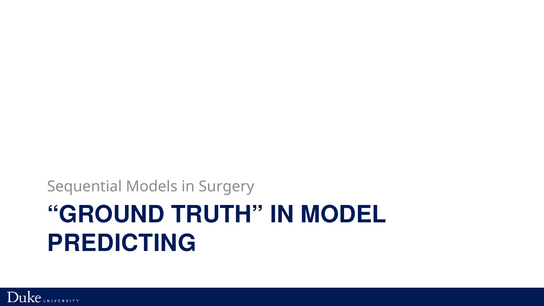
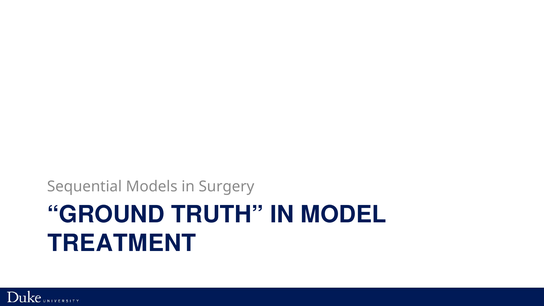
PREDICTING: PREDICTING -> TREATMENT (122, 243)
